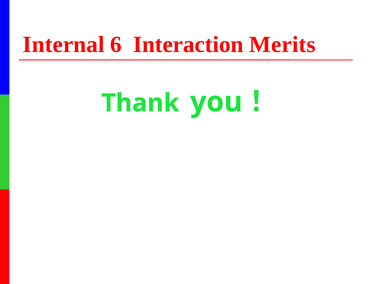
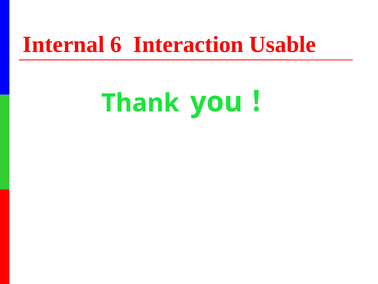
Merits: Merits -> Usable (283, 44)
